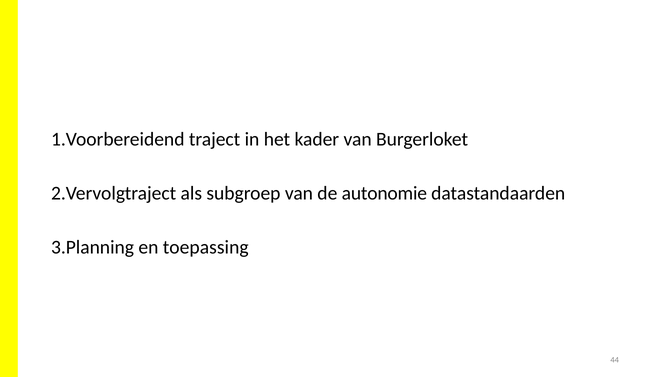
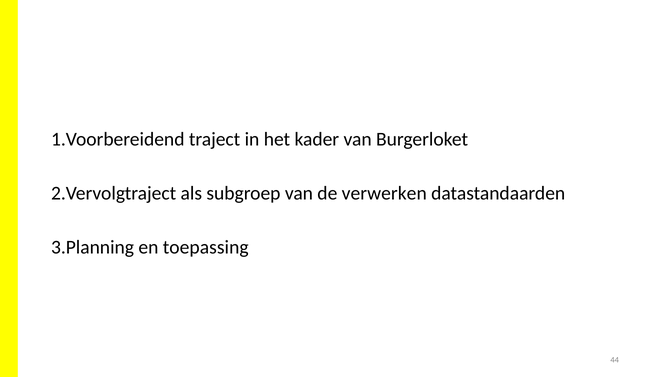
autonomie: autonomie -> verwerken (384, 193)
